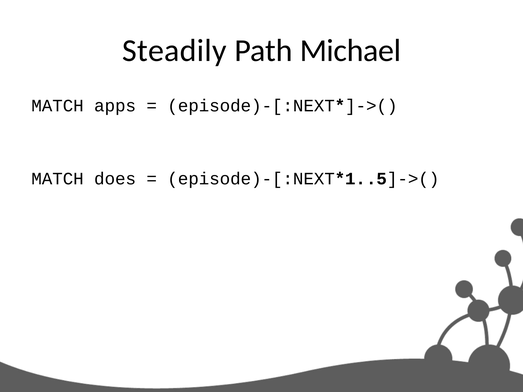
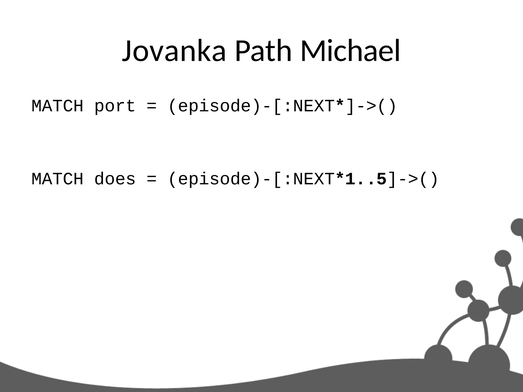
Steadily: Steadily -> Jovanka (174, 51)
apps: apps -> port (115, 106)
